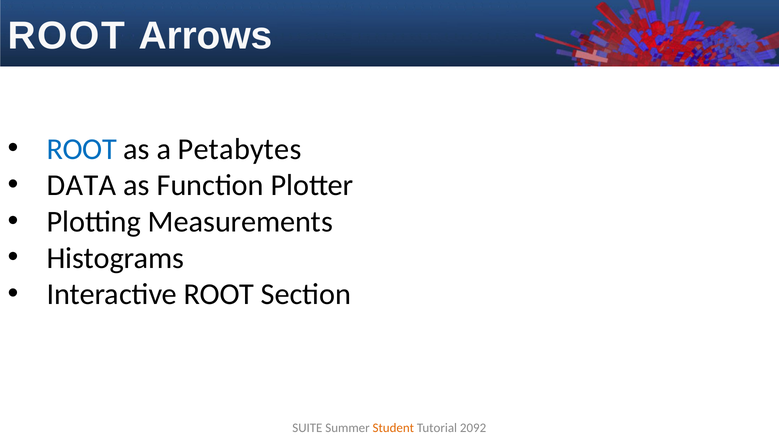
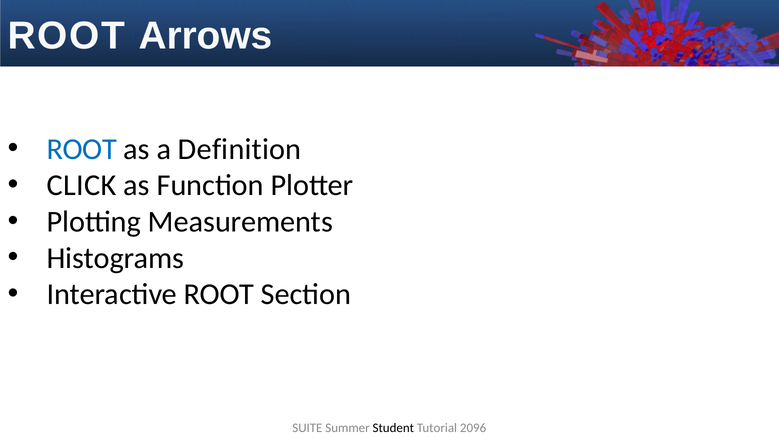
Petabytes: Petabytes -> Definition (240, 149)
DATA: DATA -> CLICK (81, 186)
Student colour: orange -> black (393, 428)
2092: 2092 -> 2096 (473, 428)
